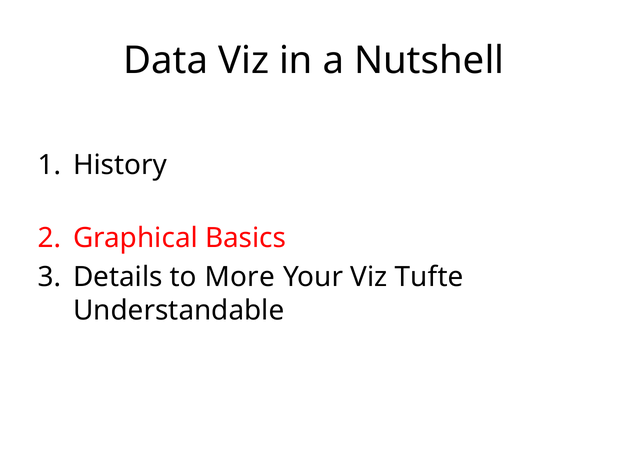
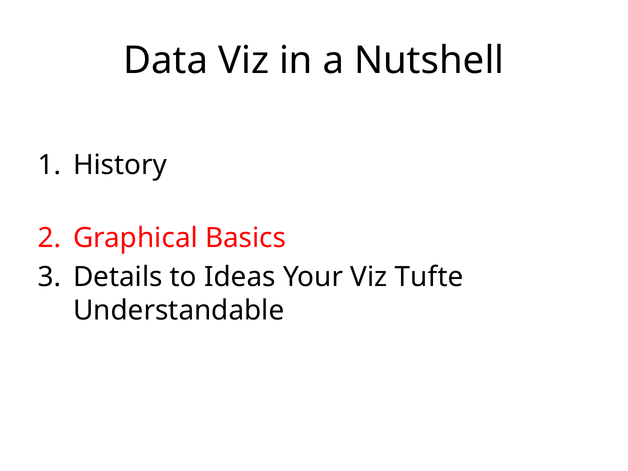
More: More -> Ideas (240, 277)
